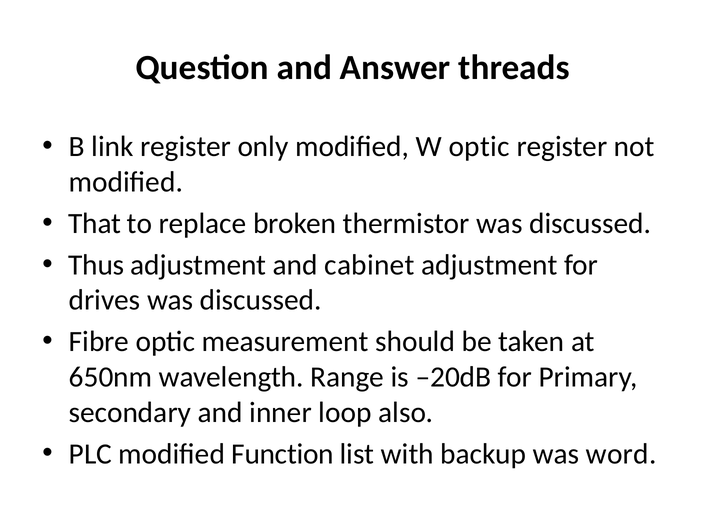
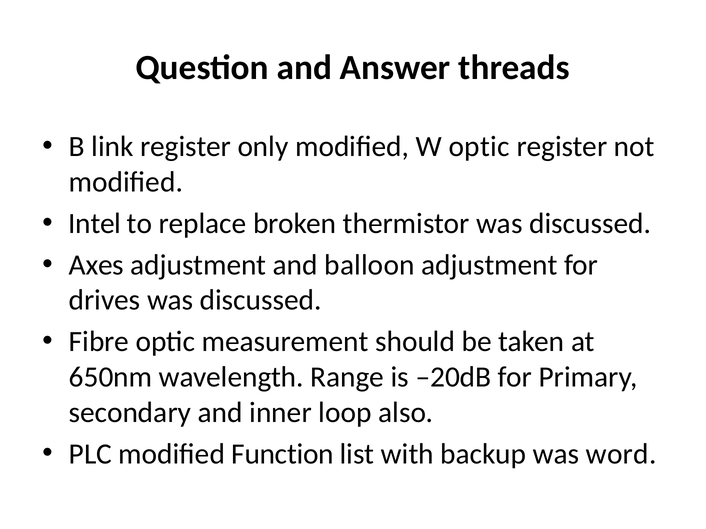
That: That -> Intel (95, 224)
Thus: Thus -> Axes (96, 265)
cabinet: cabinet -> balloon (370, 265)
